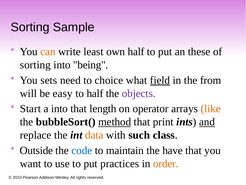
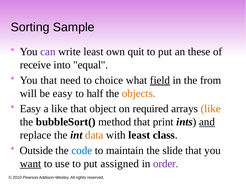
can colour: orange -> purple (48, 52)
own half: half -> quit (136, 52)
sorting: sorting -> receive (35, 65)
being: being -> equal (91, 65)
You sets: sets -> that (49, 80)
objects colour: purple -> orange (139, 93)
Start: Start -> Easy (30, 108)
a into: into -> like (59, 108)
length: length -> object (103, 108)
operator: operator -> required (151, 108)
method underline: present -> none (115, 122)
with such: such -> least (139, 135)
have: have -> slide (173, 150)
want underline: none -> present (31, 163)
practices: practices -> assigned (120, 163)
order colour: orange -> purple (166, 163)
